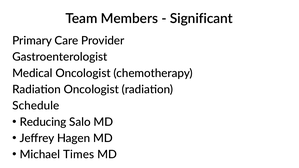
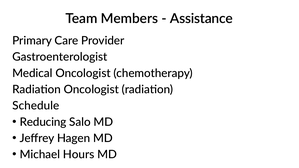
Significant: Significant -> Assistance (201, 19)
Times: Times -> Hours (79, 155)
